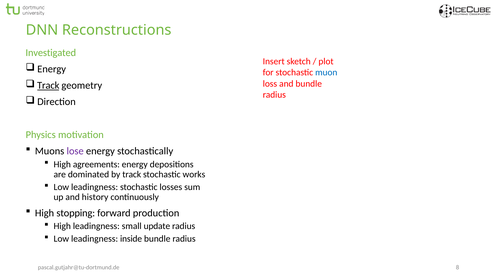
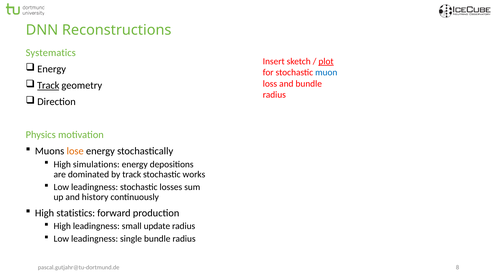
Investigated: Investigated -> Systematics (51, 53)
plot underline: none -> present (326, 61)
lose colour: purple -> orange (75, 151)
agreements: agreements -> simulations (96, 164)
stopping: stopping -> statistics (76, 213)
inside: inside -> single (131, 238)
